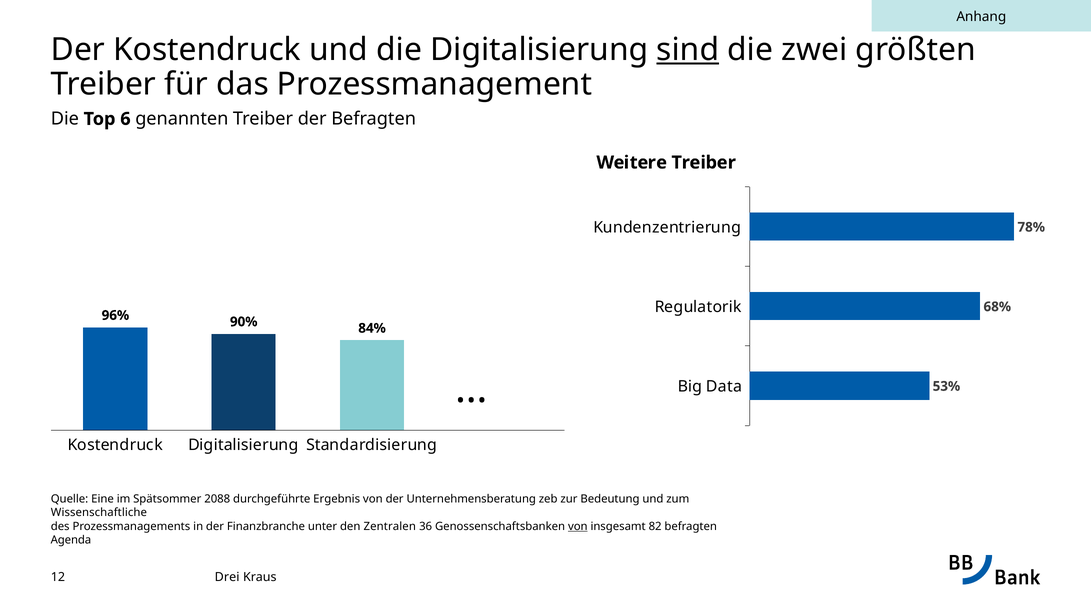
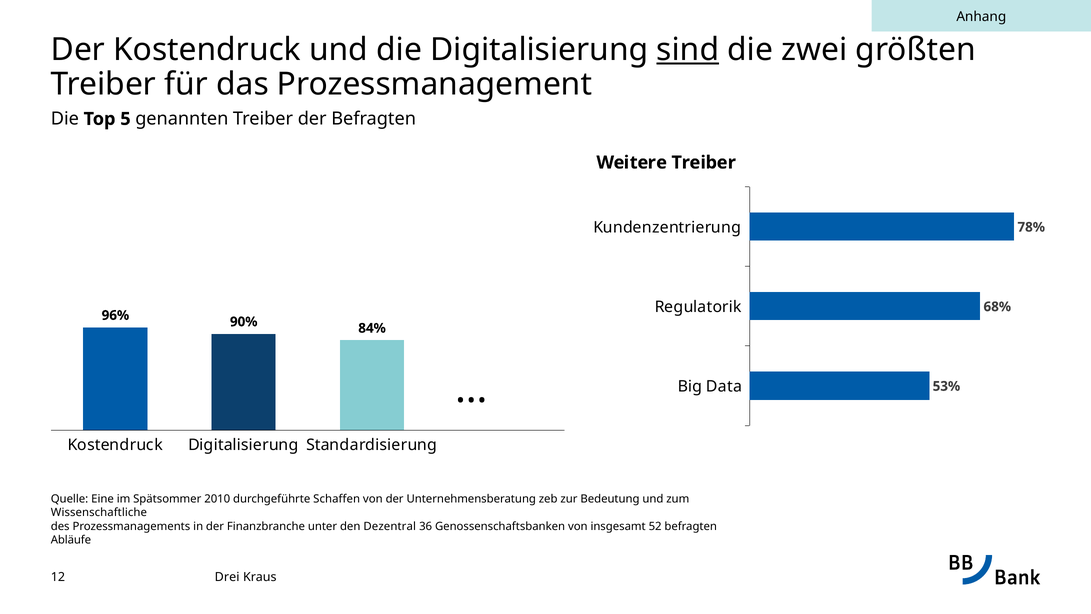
6: 6 -> 5 (125, 119)
2088: 2088 -> 2010 (217, 499)
Ergebnis: Ergebnis -> Schaffen (337, 499)
Zentralen: Zentralen -> Dezentral (390, 526)
von underline: present -> none (578, 526)
82: 82 -> 52 (655, 526)
Agenda: Agenda -> Abläufe (71, 540)
